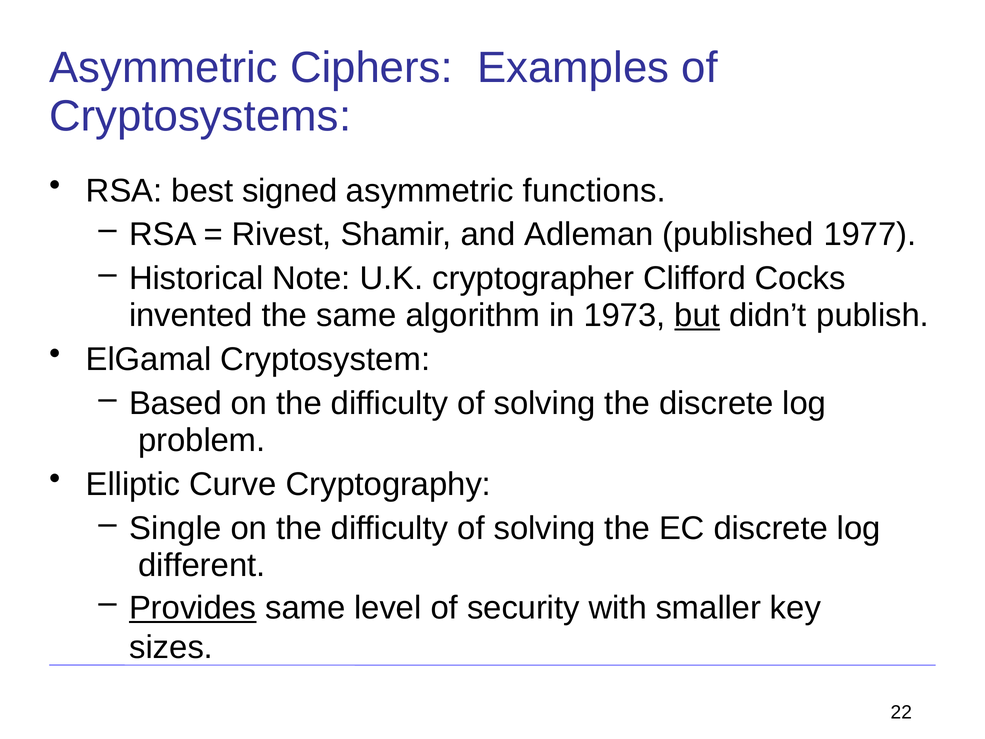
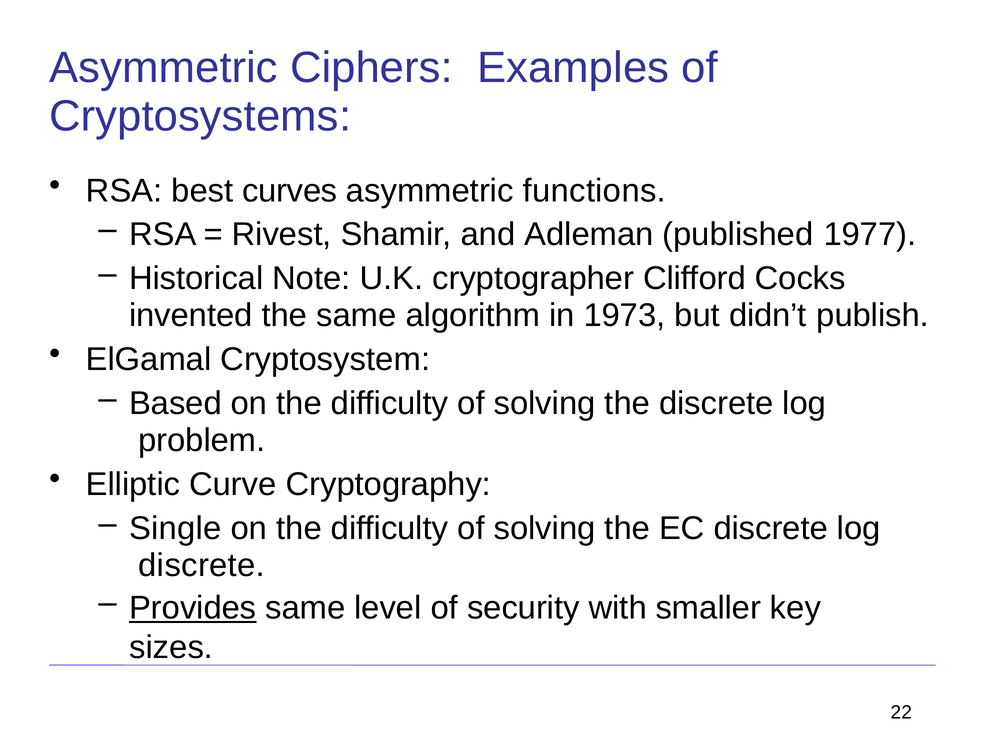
signed: signed -> curves (290, 191)
but underline: present -> none (697, 315)
different: different -> discrete (202, 565)
